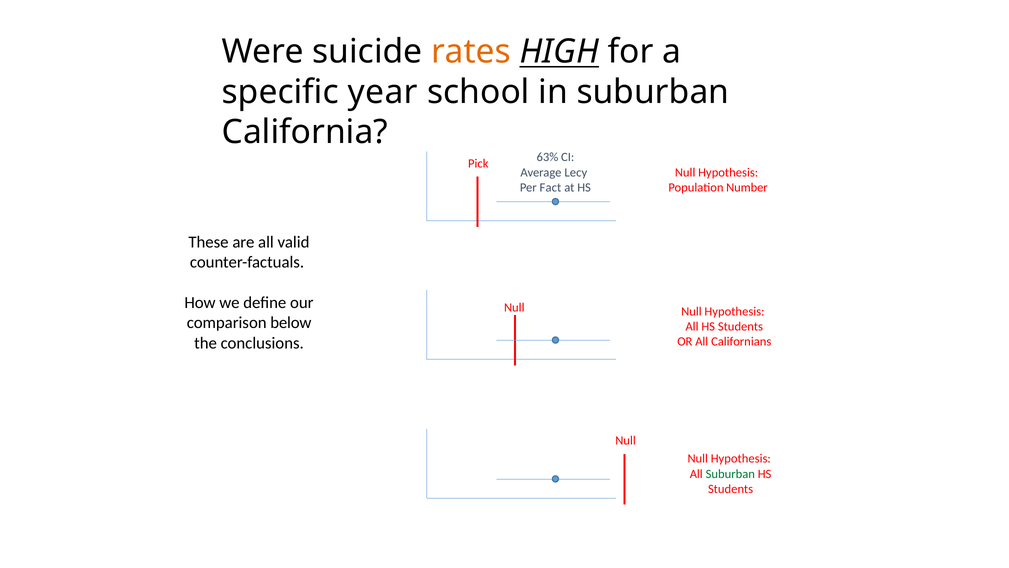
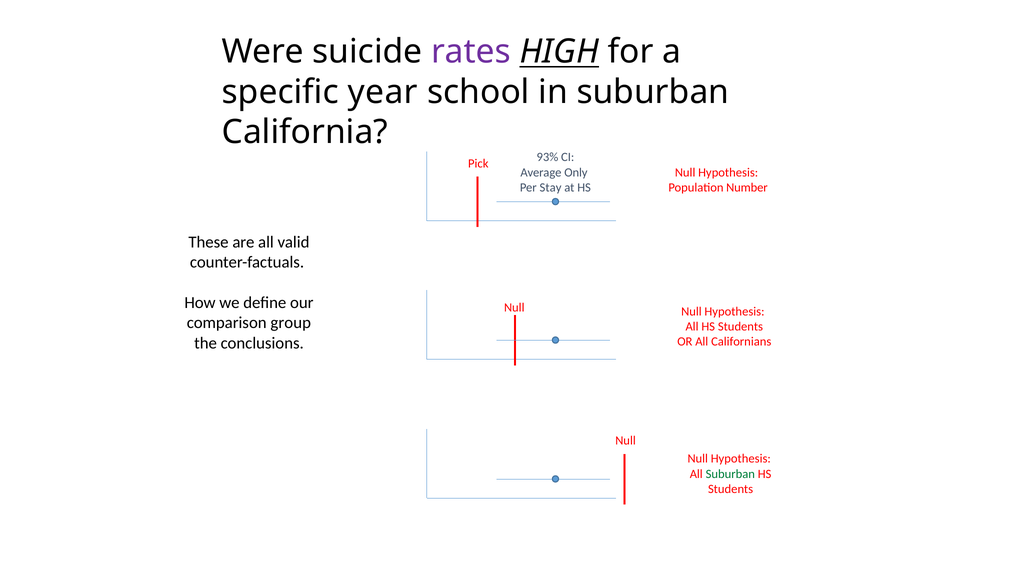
rates colour: orange -> purple (471, 51)
63%: 63% -> 93% (547, 157)
Lecy: Lecy -> Only (576, 172)
Fact: Fact -> Stay (550, 187)
below: below -> group (291, 323)
